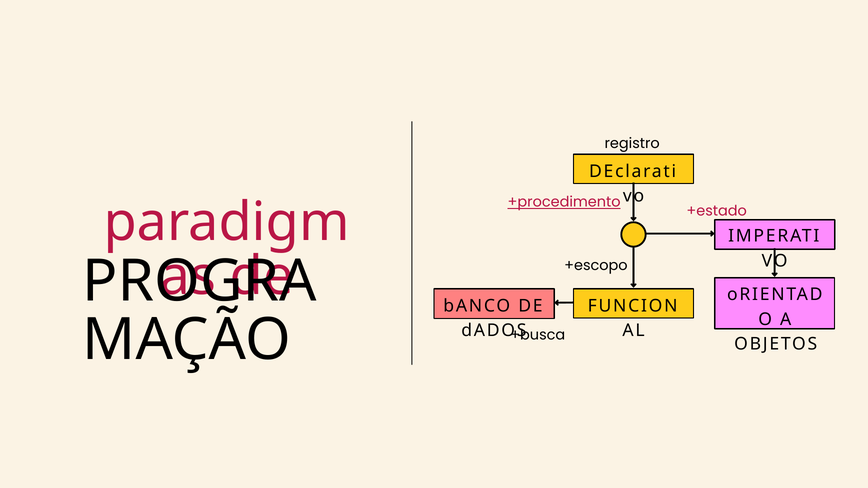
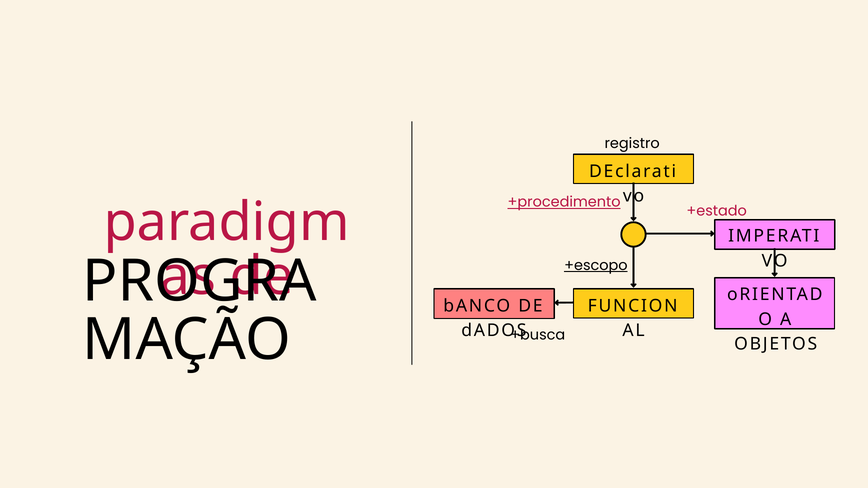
+escopo underline: none -> present (596, 265)
